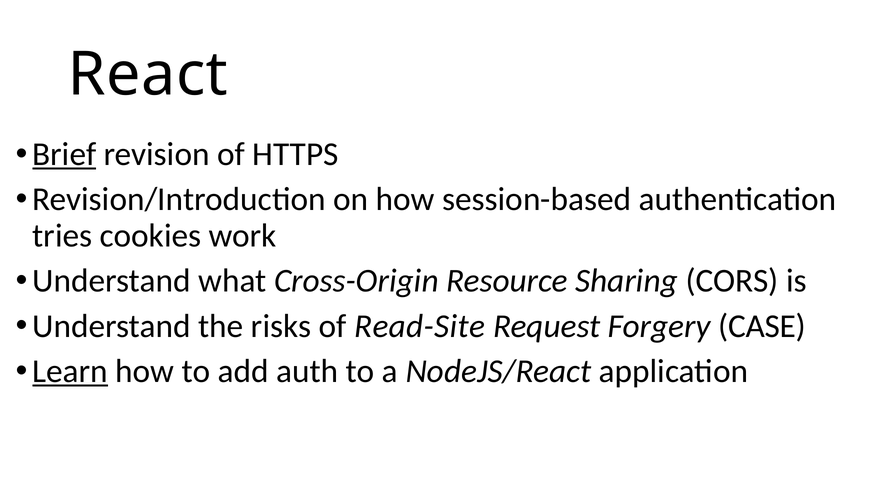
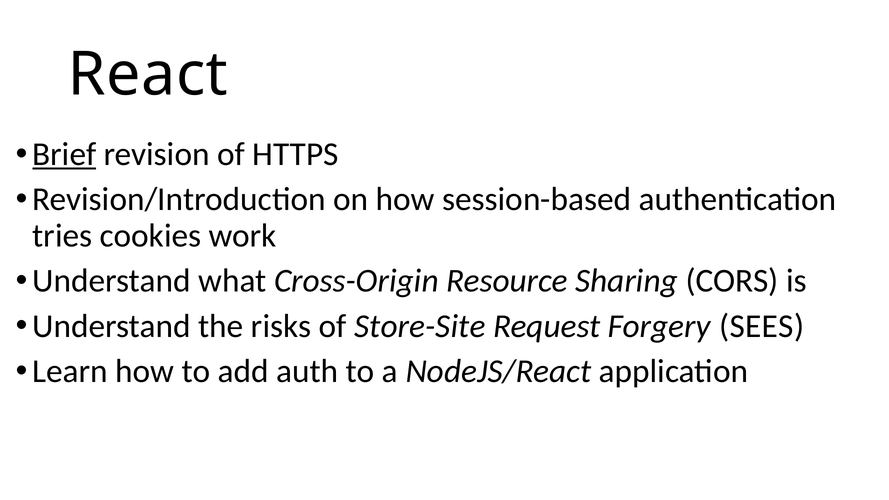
Read-Site: Read-Site -> Store-Site (420, 326)
CASE: CASE -> SEES (762, 326)
Learn underline: present -> none (70, 371)
